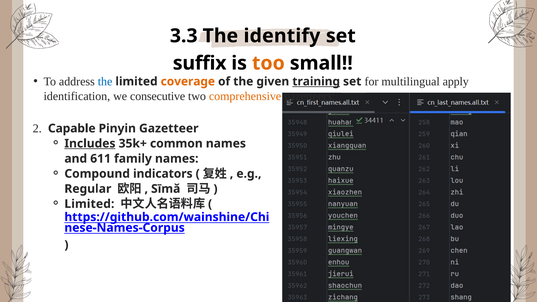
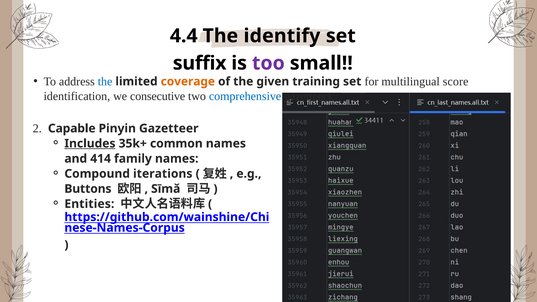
3.3: 3.3 -> 4.4 (184, 36)
too colour: orange -> purple (268, 63)
training underline: present -> none (316, 81)
apply: apply -> score (456, 81)
comprehensive colour: orange -> blue (245, 96)
611: 611 -> 414 (101, 159)
indicators: indicators -> iterations (163, 174)
Regular: Regular -> Buttons (88, 189)
Limited: Limited -> Entities (89, 204)
